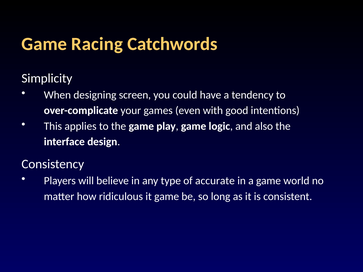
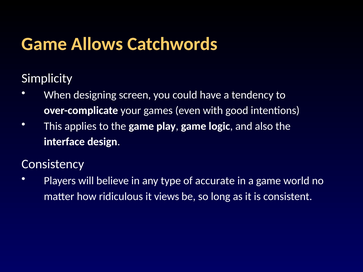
Racing: Racing -> Allows (97, 44)
it game: game -> views (167, 197)
